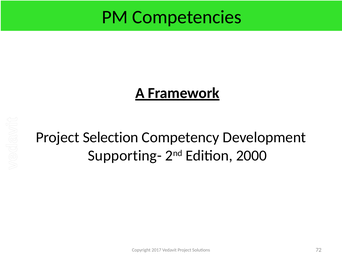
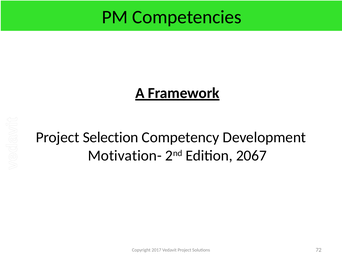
Supporting-: Supporting- -> Motivation- (125, 155)
2000: 2000 -> 2067 (251, 155)
